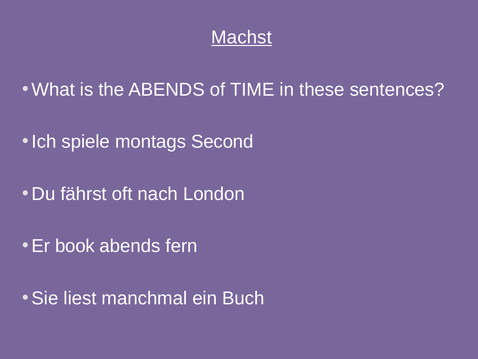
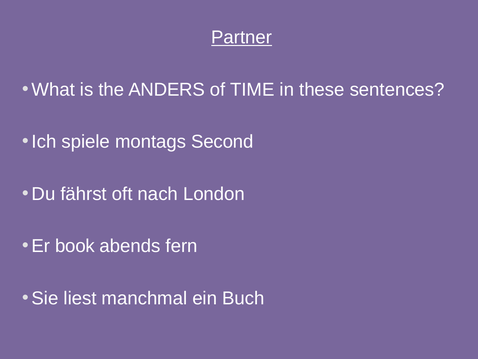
Machst: Machst -> Partner (242, 37)
the ABENDS: ABENDS -> ANDERS (167, 89)
